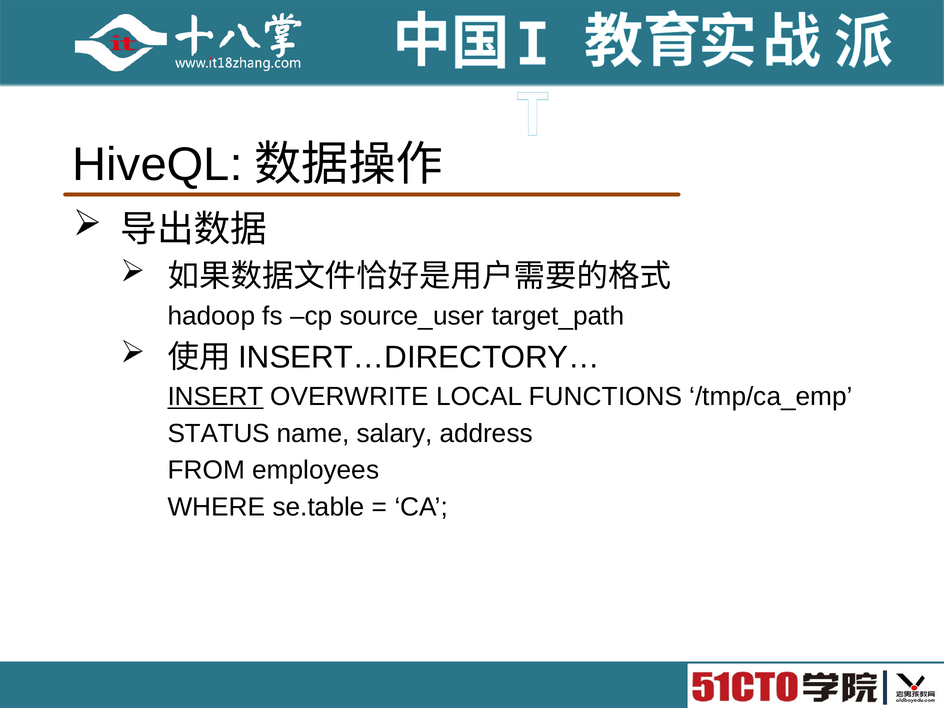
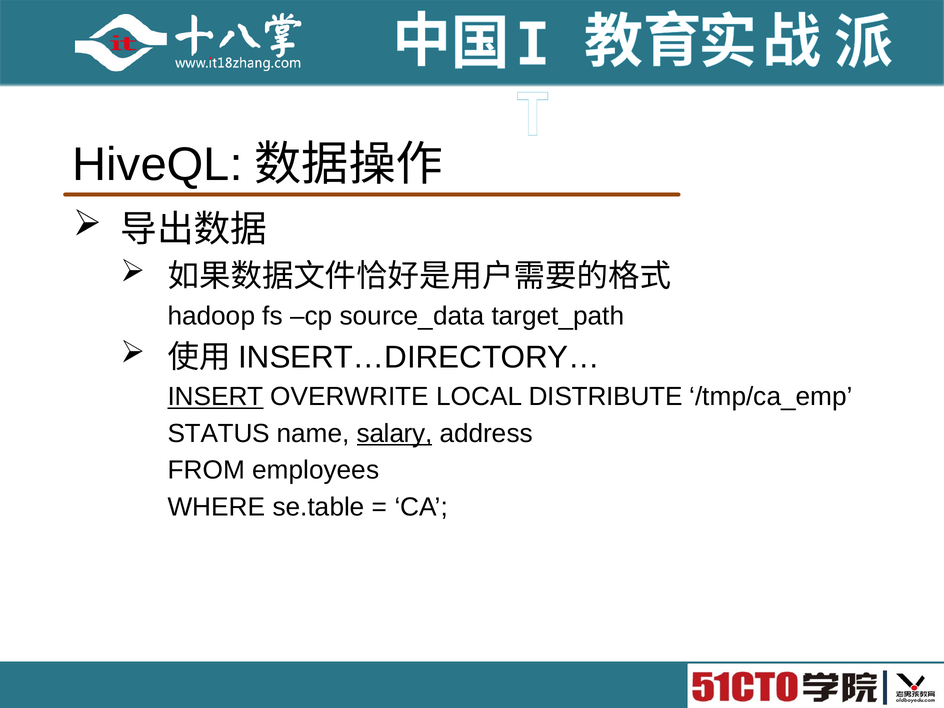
source_user: source_user -> source_data (412, 316)
FUNCTIONS: FUNCTIONS -> DISTRIBUTE (606, 397)
salary underline: none -> present (395, 433)
